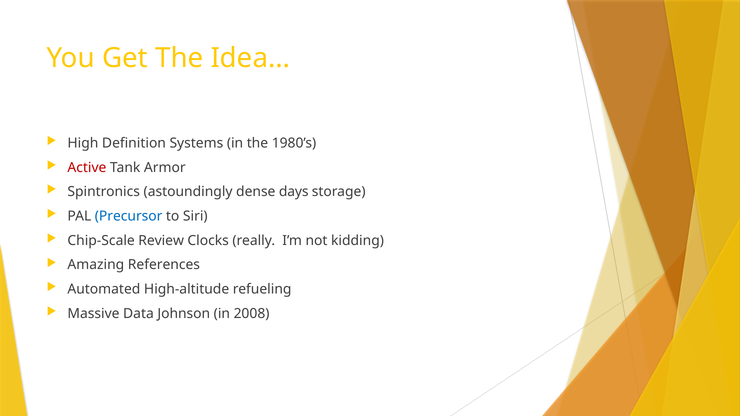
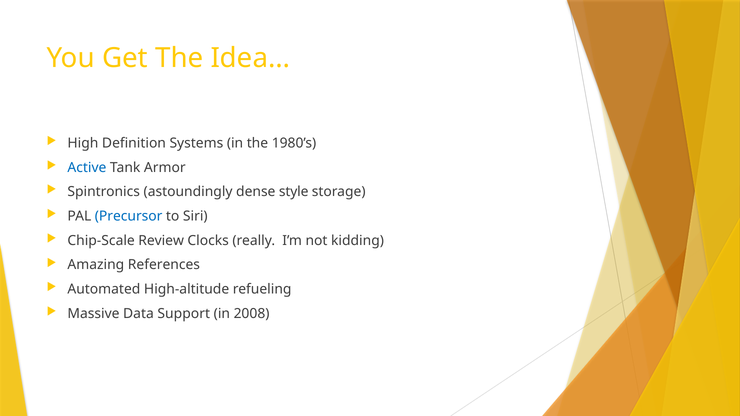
Active colour: red -> blue (87, 168)
days: days -> style (294, 192)
Johnson: Johnson -> Support (184, 314)
